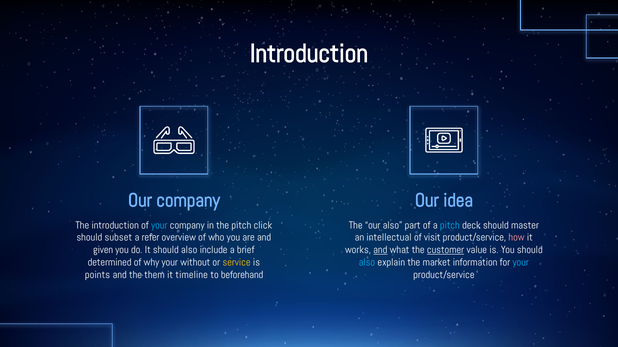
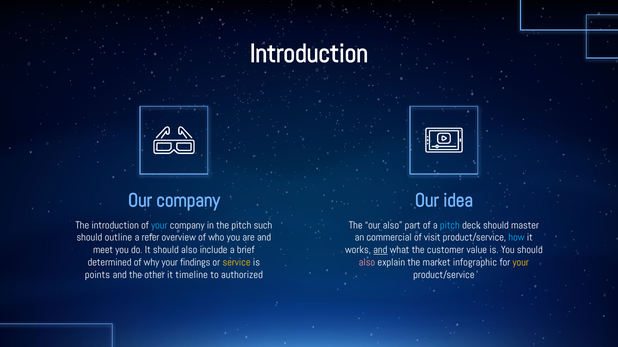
click: click -> such (263, 226)
subset: subset -> outline (118, 238)
intellectual: intellectual -> commercial (389, 238)
how colour: pink -> light blue (517, 238)
given: given -> meet (103, 250)
customer underline: present -> none (446, 250)
without: without -> findings (195, 263)
also colour: light blue -> pink (367, 263)
information: information -> infographic (475, 263)
your colour: light blue -> yellow (521, 263)
them: them -> other (155, 275)
beforehand: beforehand -> authorized (242, 275)
